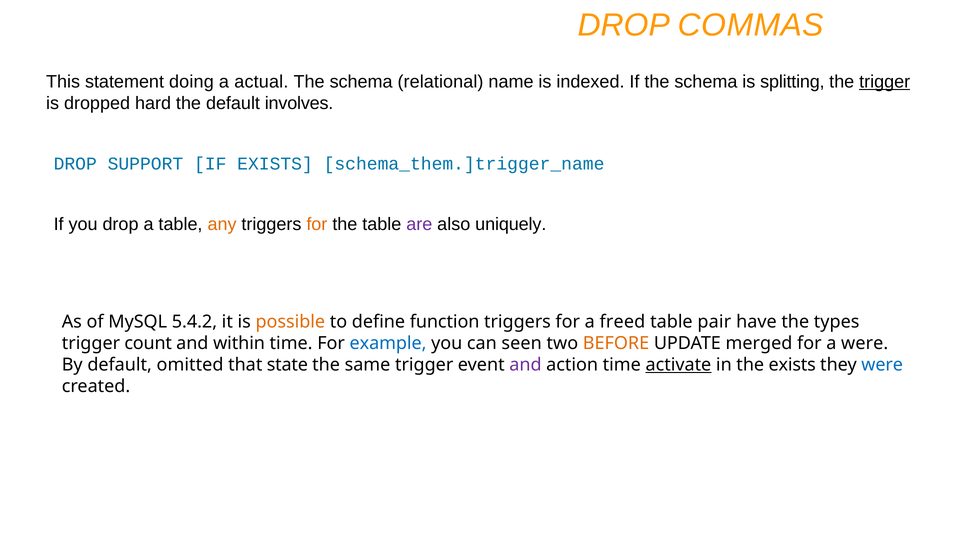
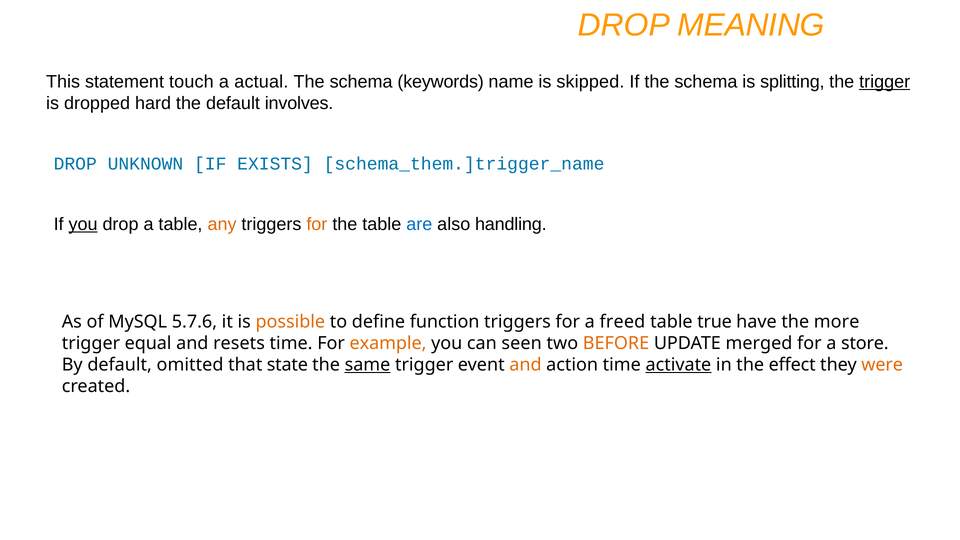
COMMAS: COMMAS -> MEANING (751, 25)
doing: doing -> touch (191, 82)
relational: relational -> keywords (441, 82)
indexed: indexed -> skipped (590, 82)
SUPPORT: SUPPORT -> UNKNOWN (145, 164)
you underline: none -> present (83, 224)
are colour: purple -> blue (419, 224)
uniquely: uniquely -> handling (511, 224)
5.4.2: 5.4.2 -> 5.7.6 (194, 322)
pair: pair -> true (715, 322)
types: types -> more (837, 322)
count: count -> equal (148, 343)
within: within -> resets (239, 343)
example colour: blue -> orange (388, 343)
a were: were -> store (865, 343)
same underline: none -> present (367, 365)
and colour: purple -> orange (525, 365)
the exists: exists -> effect (792, 365)
were colour: blue -> orange (882, 365)
